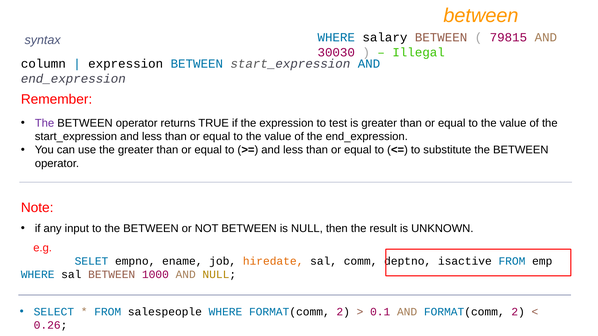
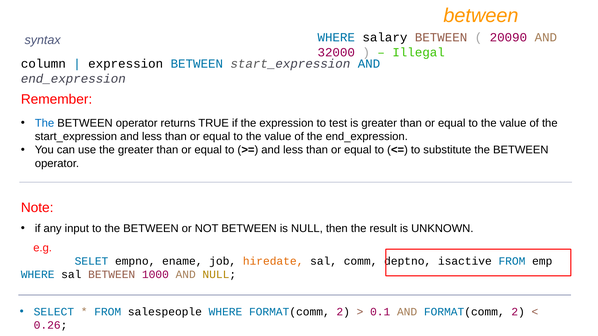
79815: 79815 -> 20090 (508, 37)
30030: 30030 -> 32000 (336, 52)
The colour: purple -> blue (45, 123)
